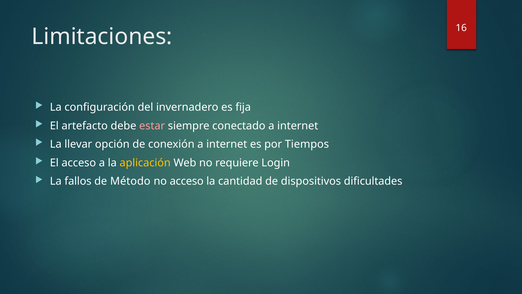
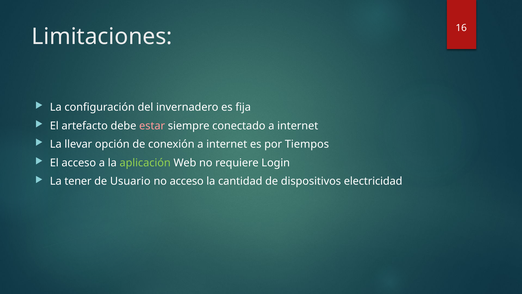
aplicación colour: yellow -> light green (145, 163)
fallos: fallos -> tener (78, 181)
Método: Método -> Usuario (130, 181)
dificultades: dificultades -> electricidad (373, 181)
